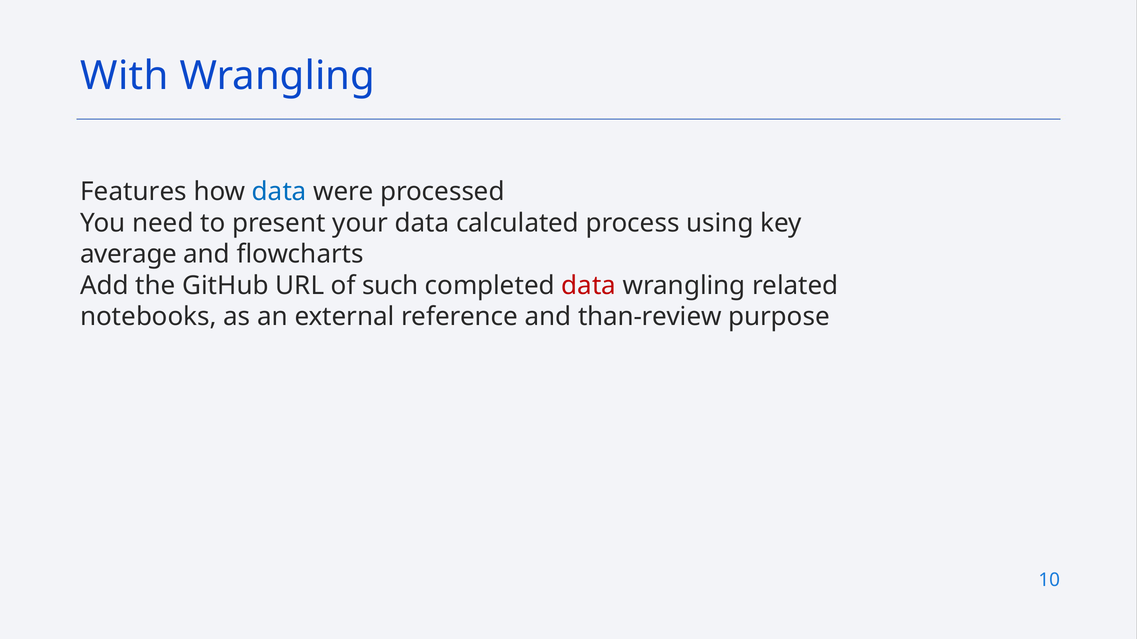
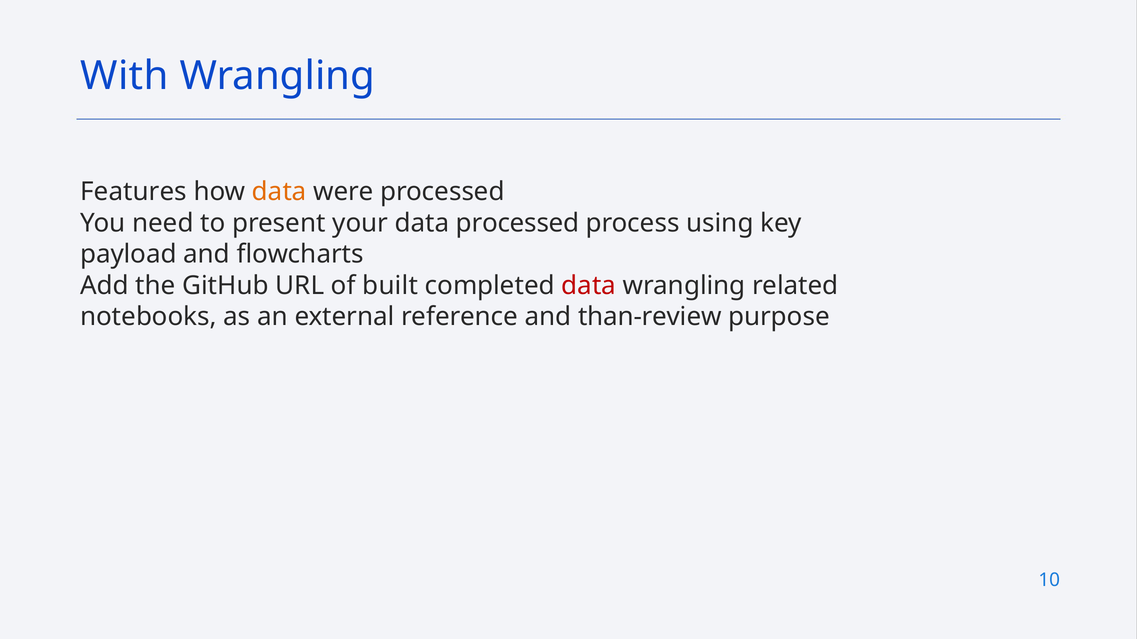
data colour: blue -> orange (279, 192)
data calculated: calculated -> processed (518, 223)
average: average -> payload (128, 254)
such: such -> built (390, 286)
